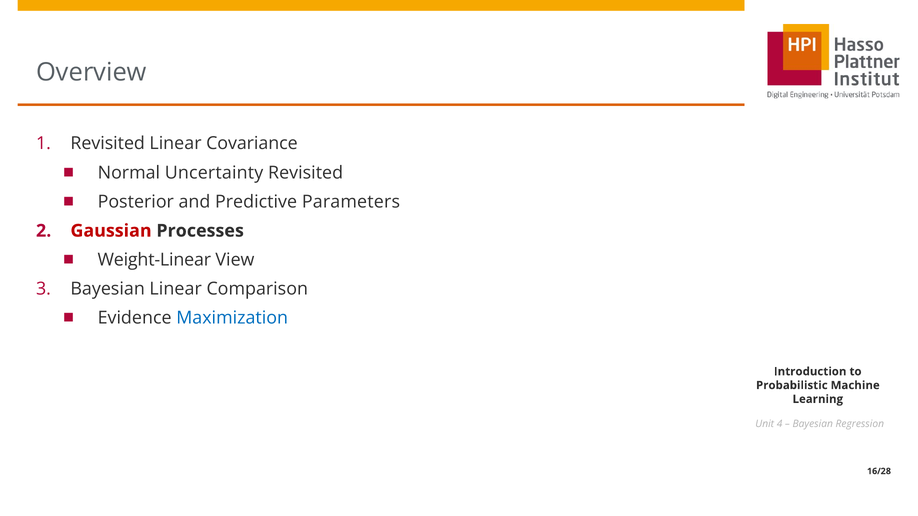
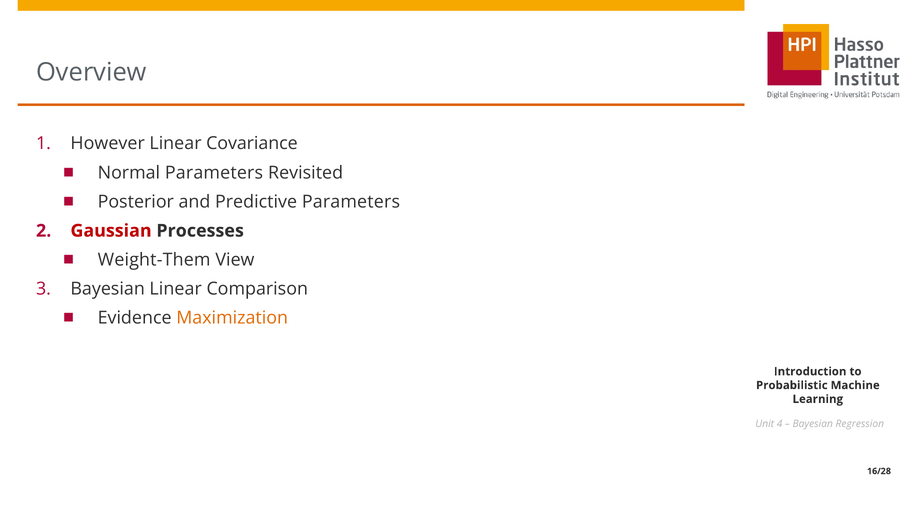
Revisited: Revisited -> However (108, 144)
Normal Uncertainty: Uncertainty -> Parameters (214, 173)
Weight-Linear: Weight-Linear -> Weight-Them (154, 260)
Maximization colour: blue -> orange (232, 318)
